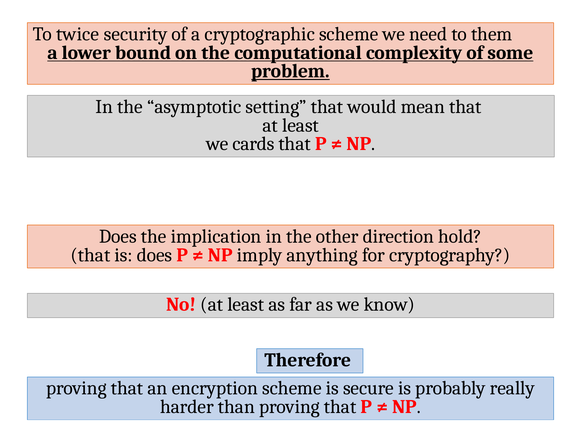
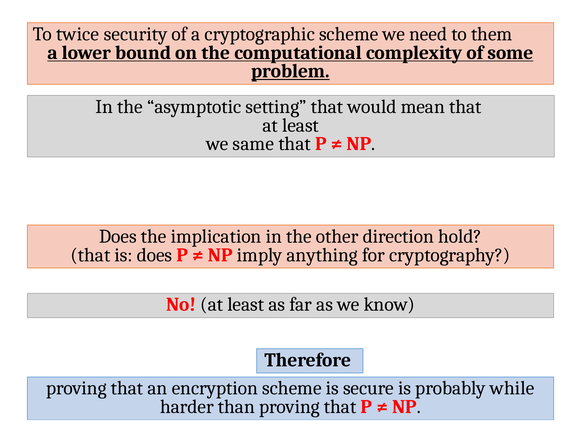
cards: cards -> same (253, 144)
really: really -> while (512, 388)
